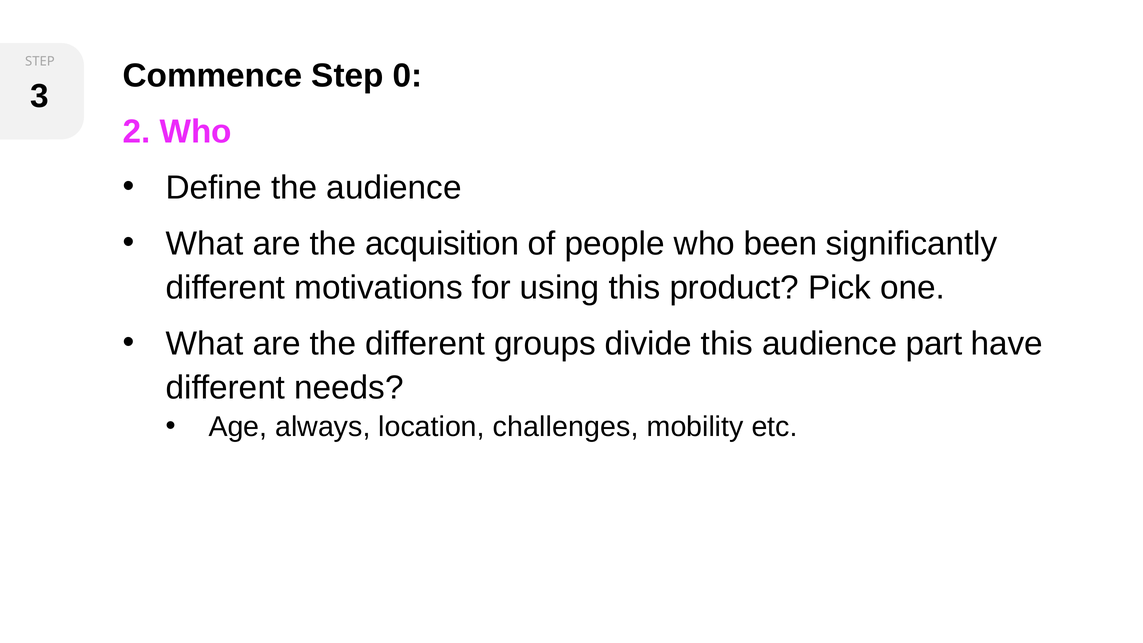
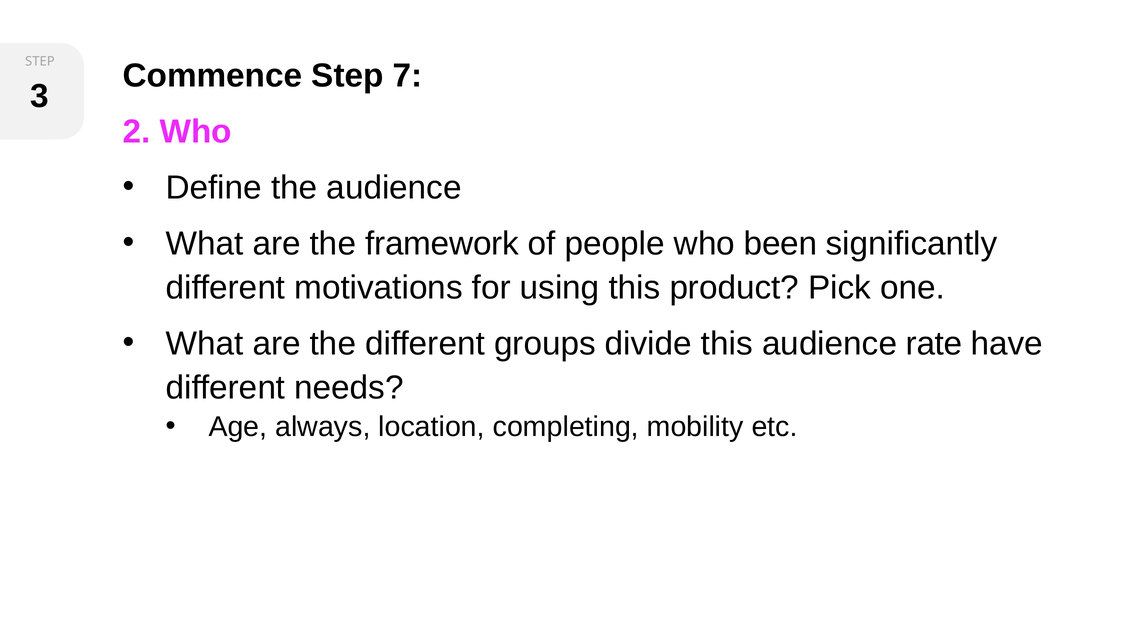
0: 0 -> 7 (408, 76)
acquisition: acquisition -> framework (442, 244)
part: part -> rate (934, 344)
challenges: challenges -> completing (566, 427)
